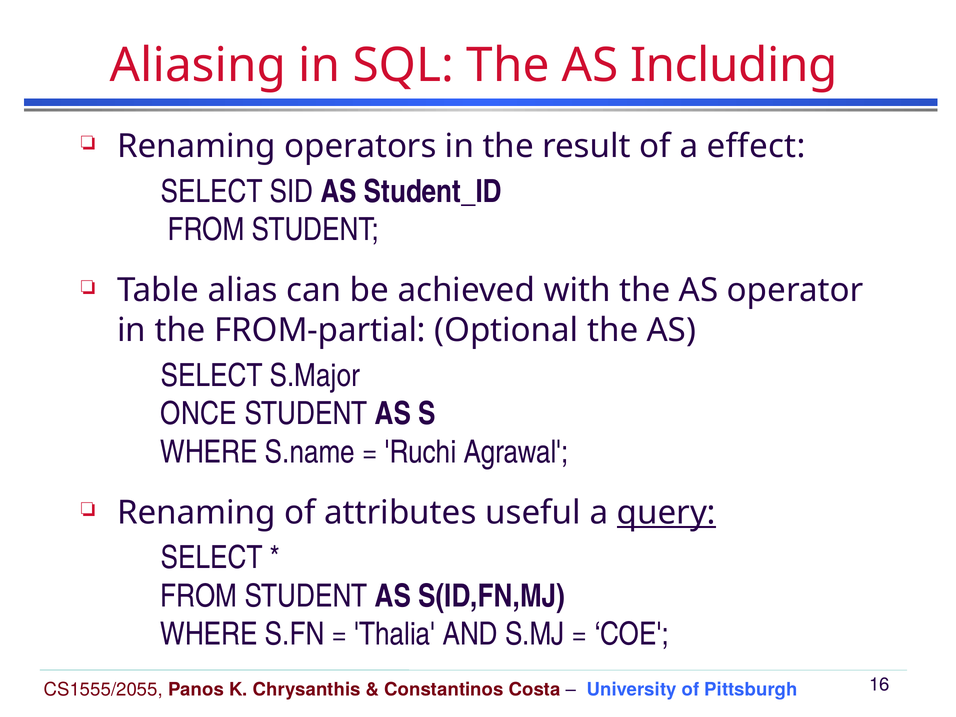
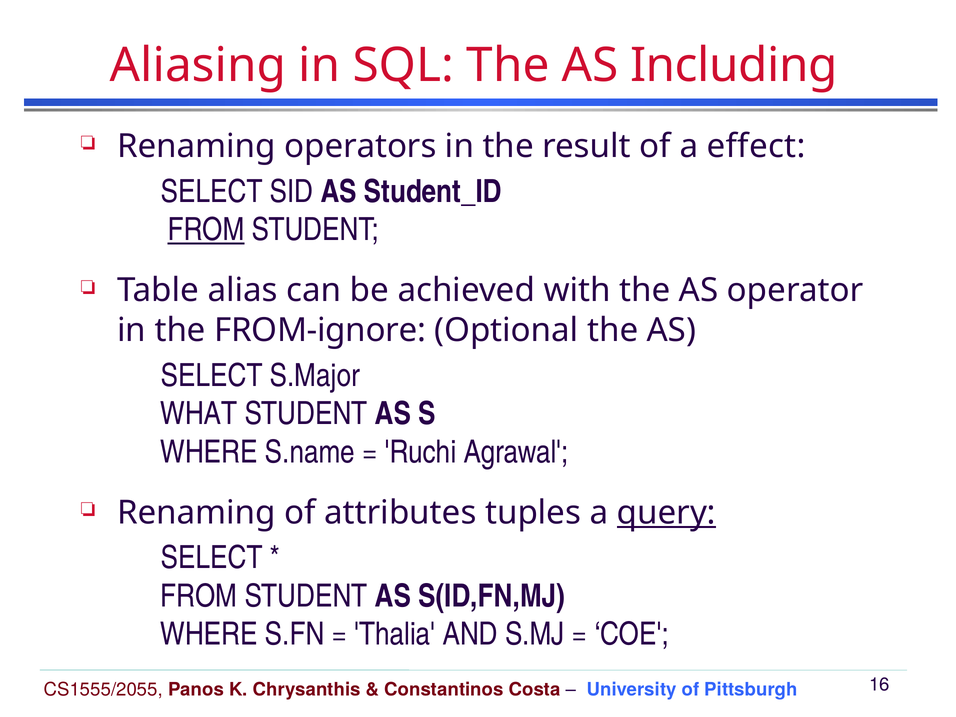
FROM underline: none -> present (206, 230)
FROM-partial: FROM-partial -> FROM-ignore (320, 330)
ONCE: ONCE -> WHAT (199, 414)
useful: useful -> tuples (533, 513)
